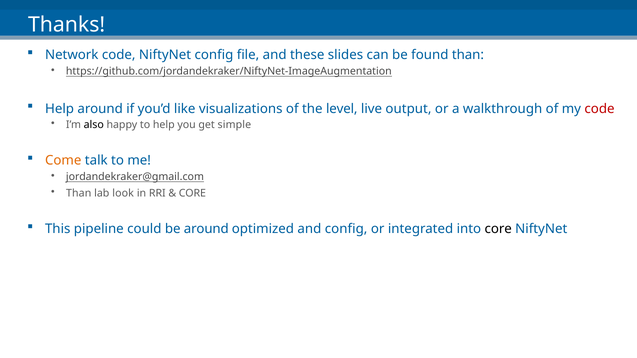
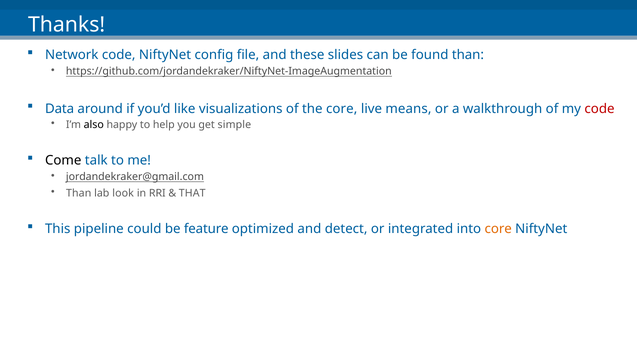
Help: Help -> Data (60, 109)
the level: level -> core (342, 109)
output: output -> means (408, 109)
Come colour: orange -> black (63, 161)
CORE: CORE -> THAT (192, 194)
be around: around -> feature (206, 229)
and config: config -> detect (346, 229)
core colour: black -> orange (498, 229)
